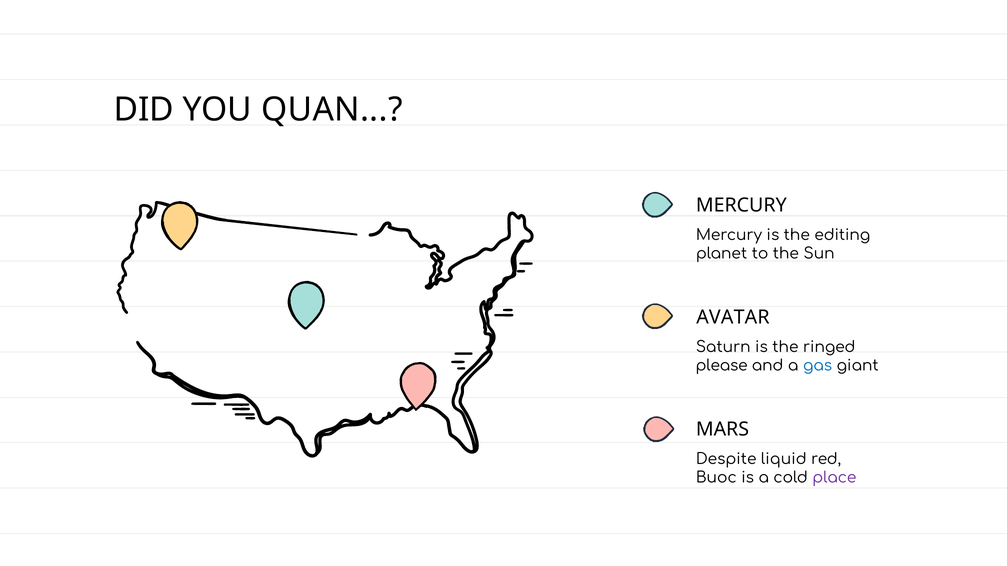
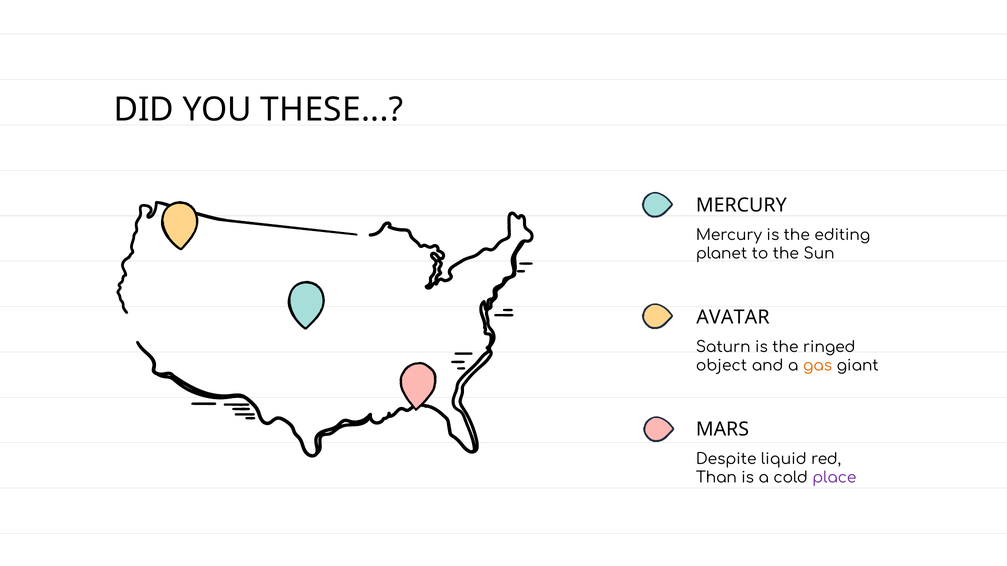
QUAN: QUAN -> THESE (332, 110)
please: please -> object (721, 366)
gas colour: blue -> orange (818, 366)
Buoc: Buoc -> Than (716, 478)
